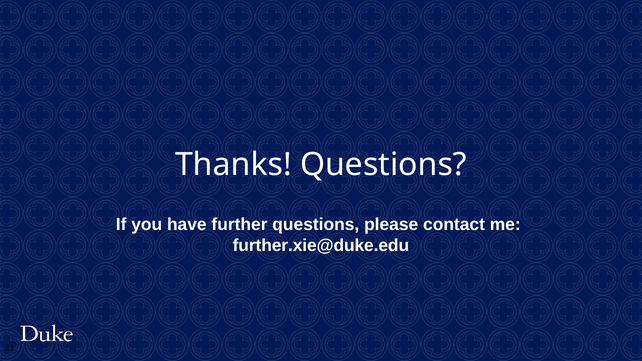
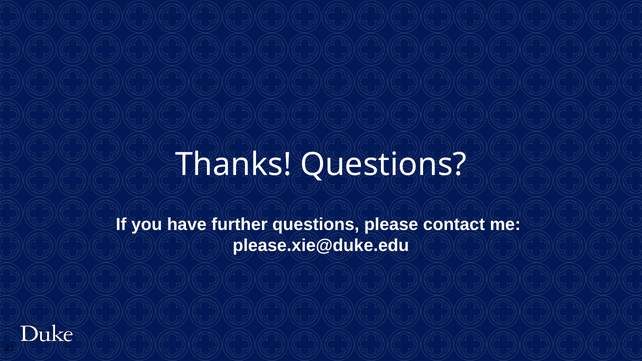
further.xie@duke.edu: further.xie@duke.edu -> please.xie@duke.edu (321, 245)
